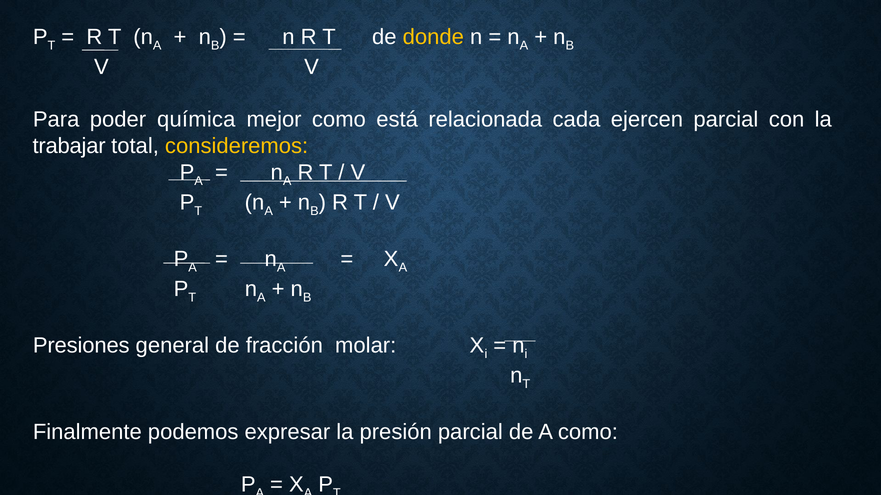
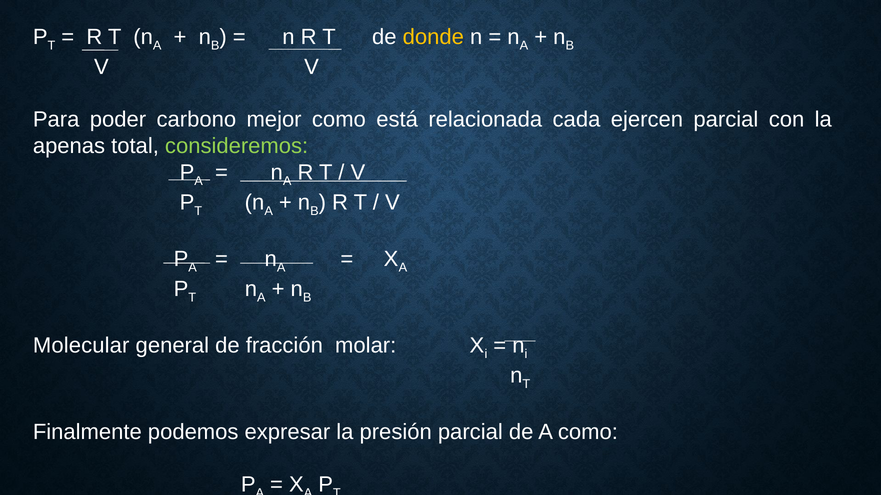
química: química -> carbono (196, 120)
trabajar: trabajar -> apenas (69, 146)
consideremos colour: yellow -> light green (237, 146)
Presiones: Presiones -> Molecular (81, 346)
